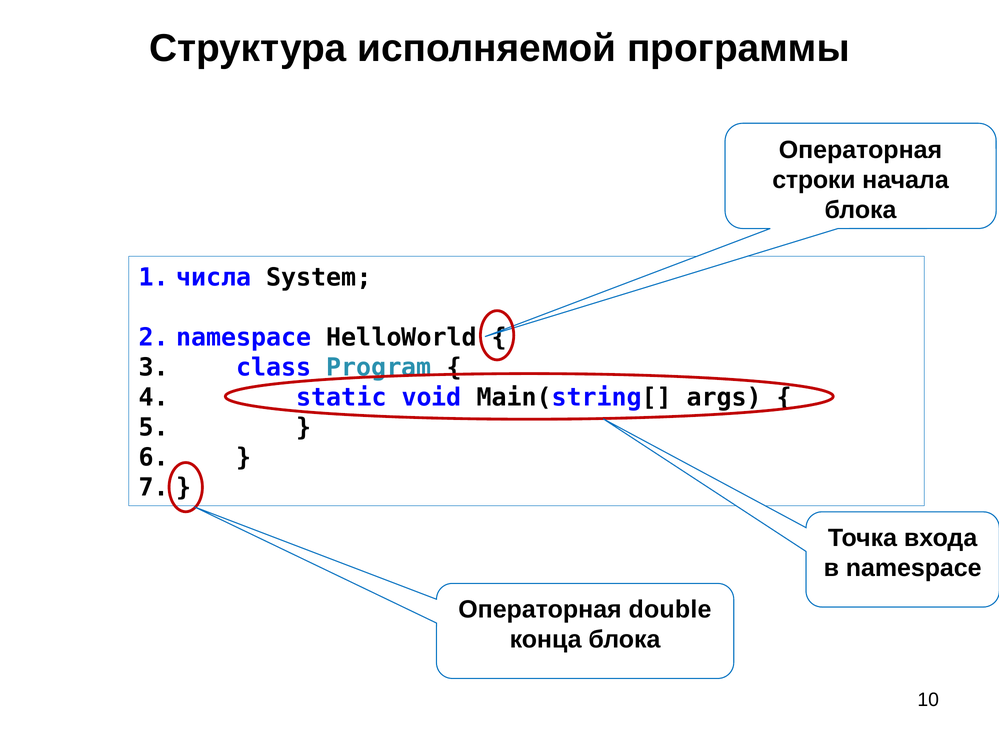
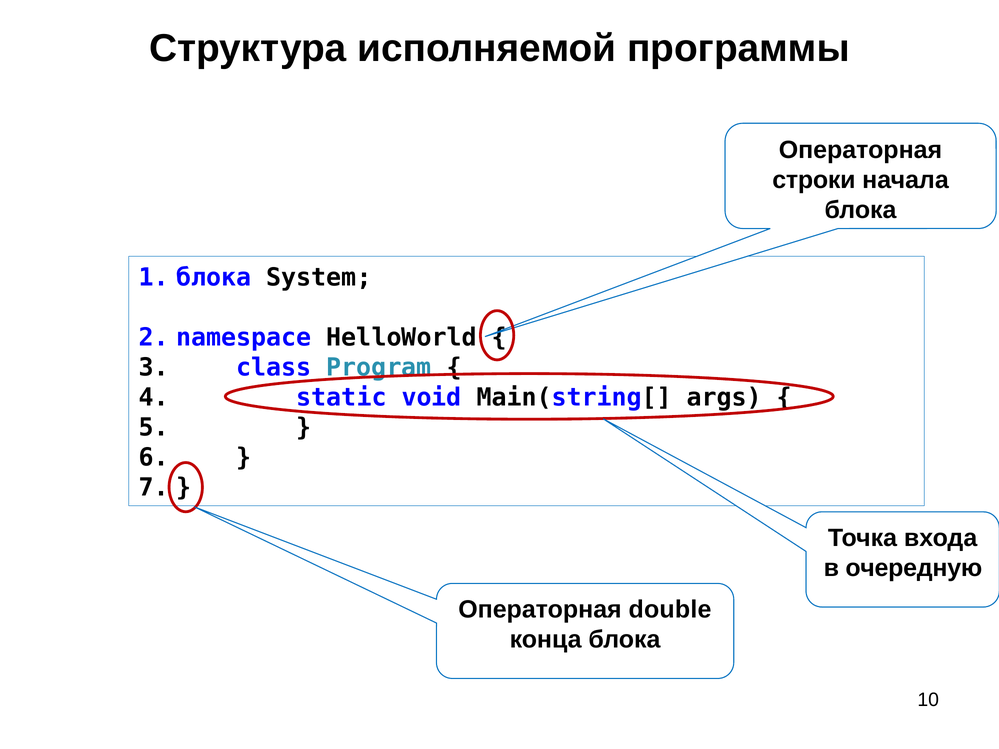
числа: числа -> блока (214, 278)
в namespace: namespace -> очередную (914, 568)
